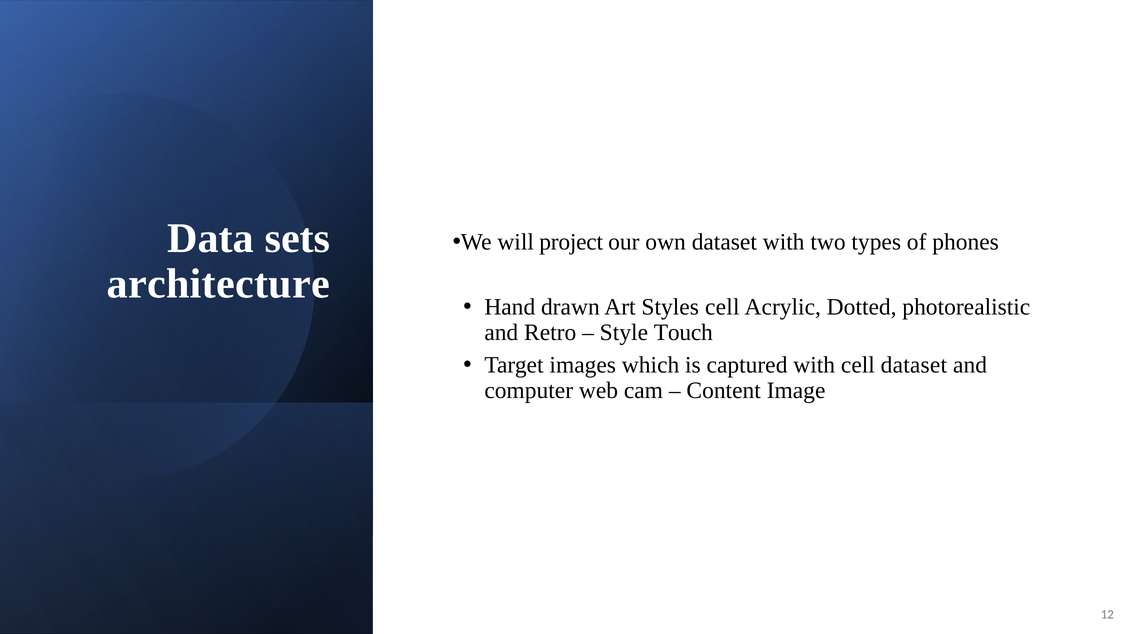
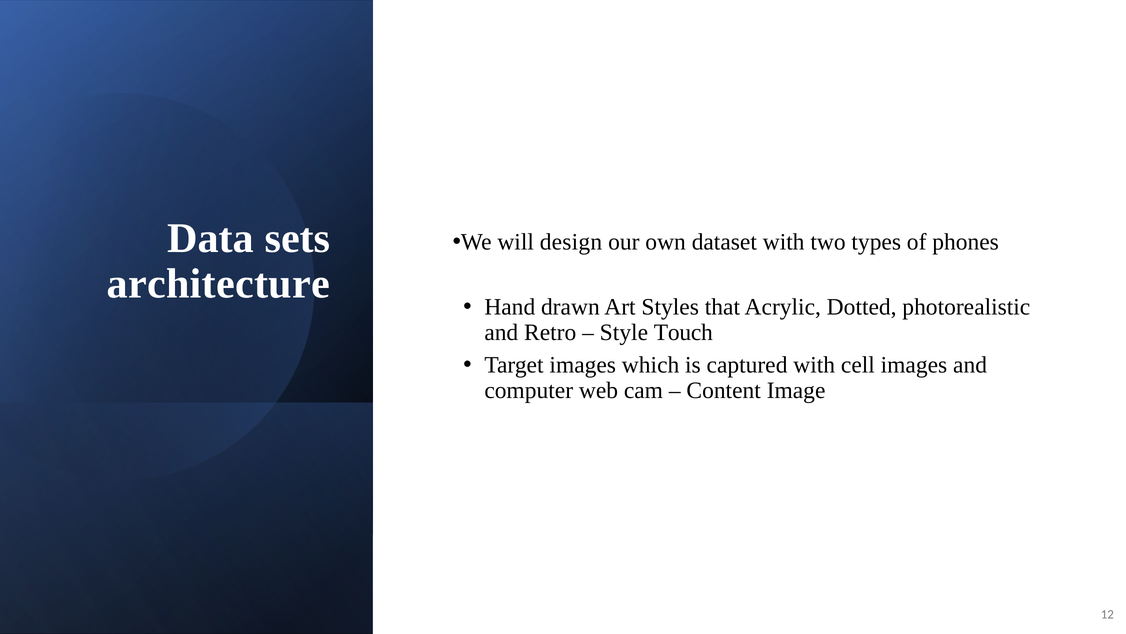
project: project -> design (571, 242)
Styles cell: cell -> that (722, 307)
cell dataset: dataset -> images (914, 365)
